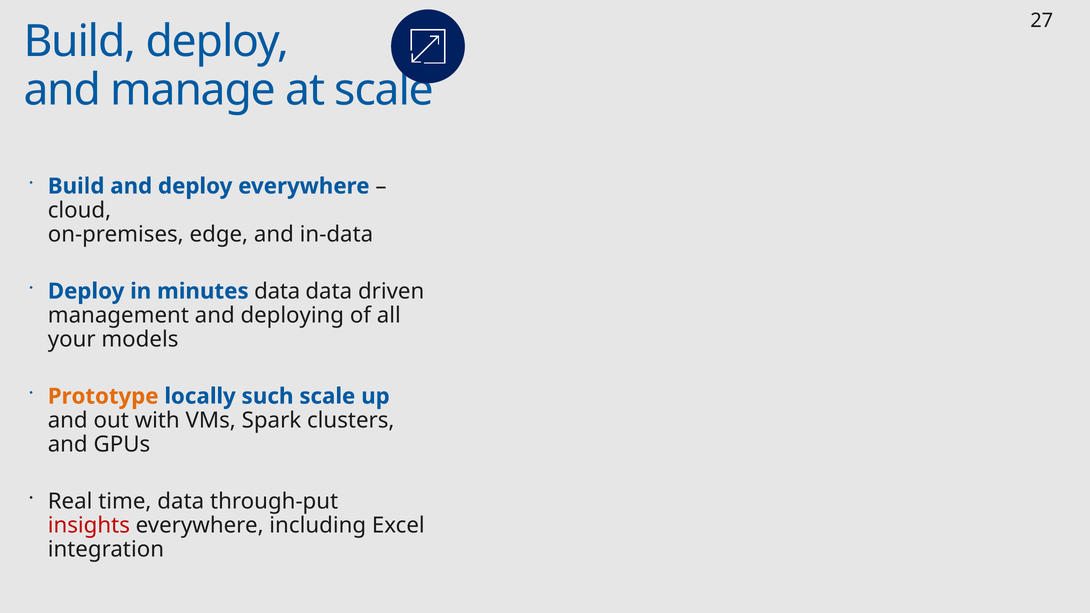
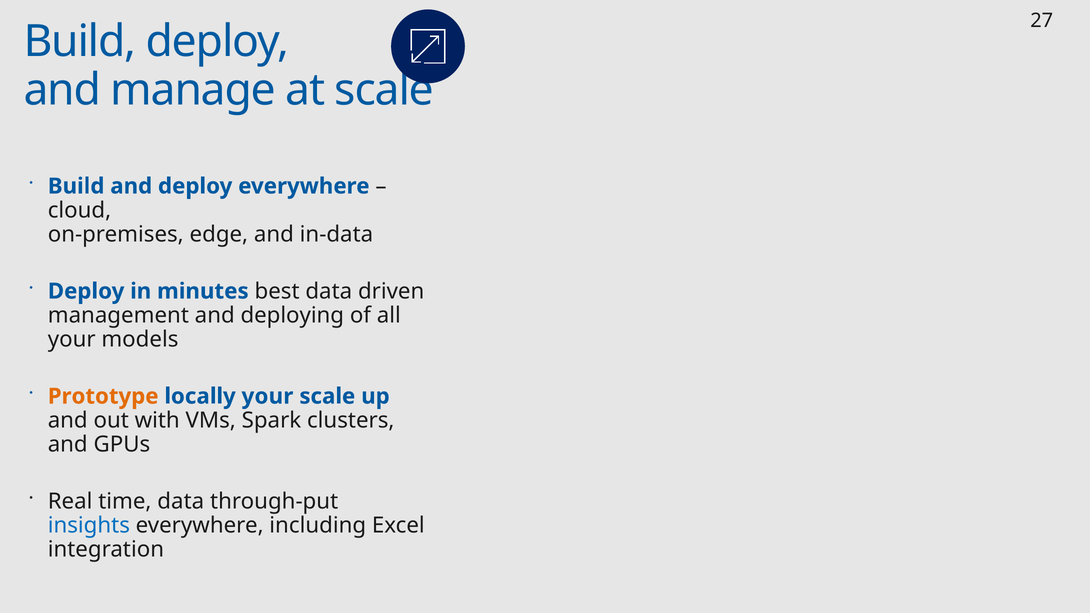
minutes data: data -> best (277, 291)
locally such: such -> your (267, 396)
insights colour: red -> blue (89, 525)
